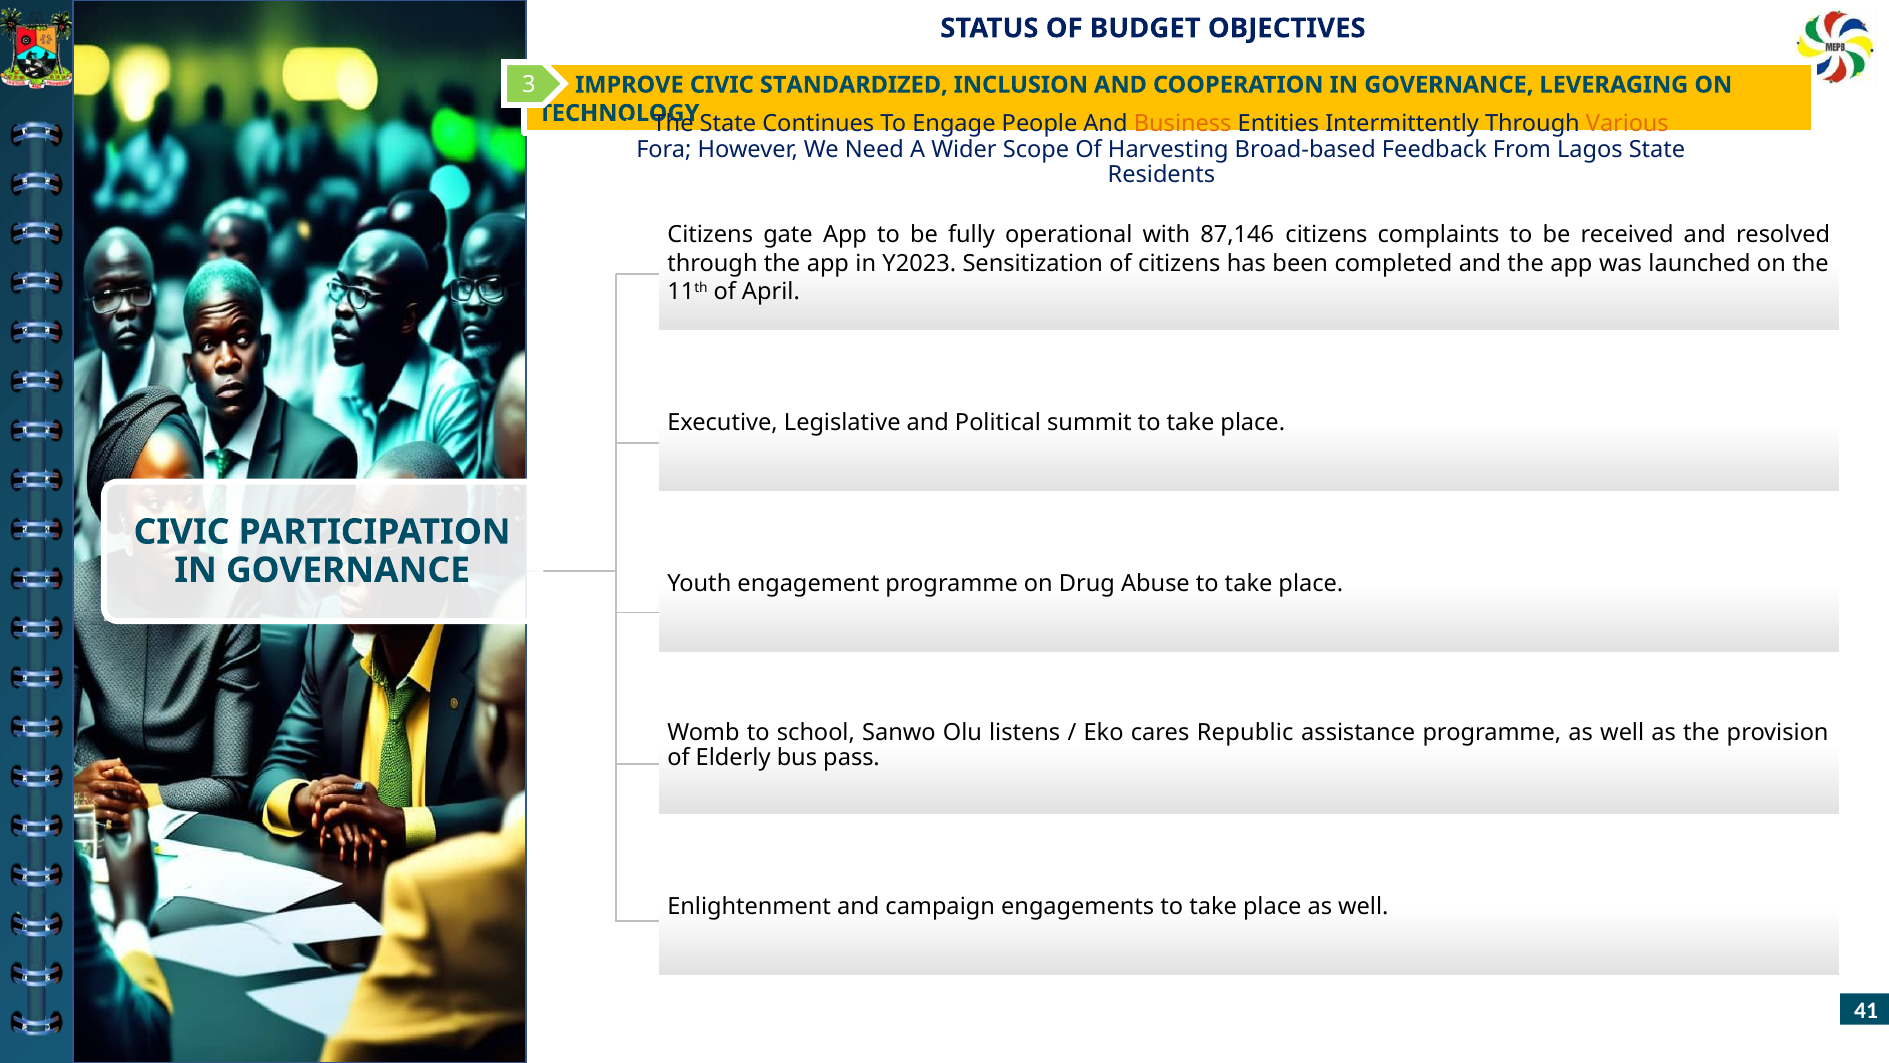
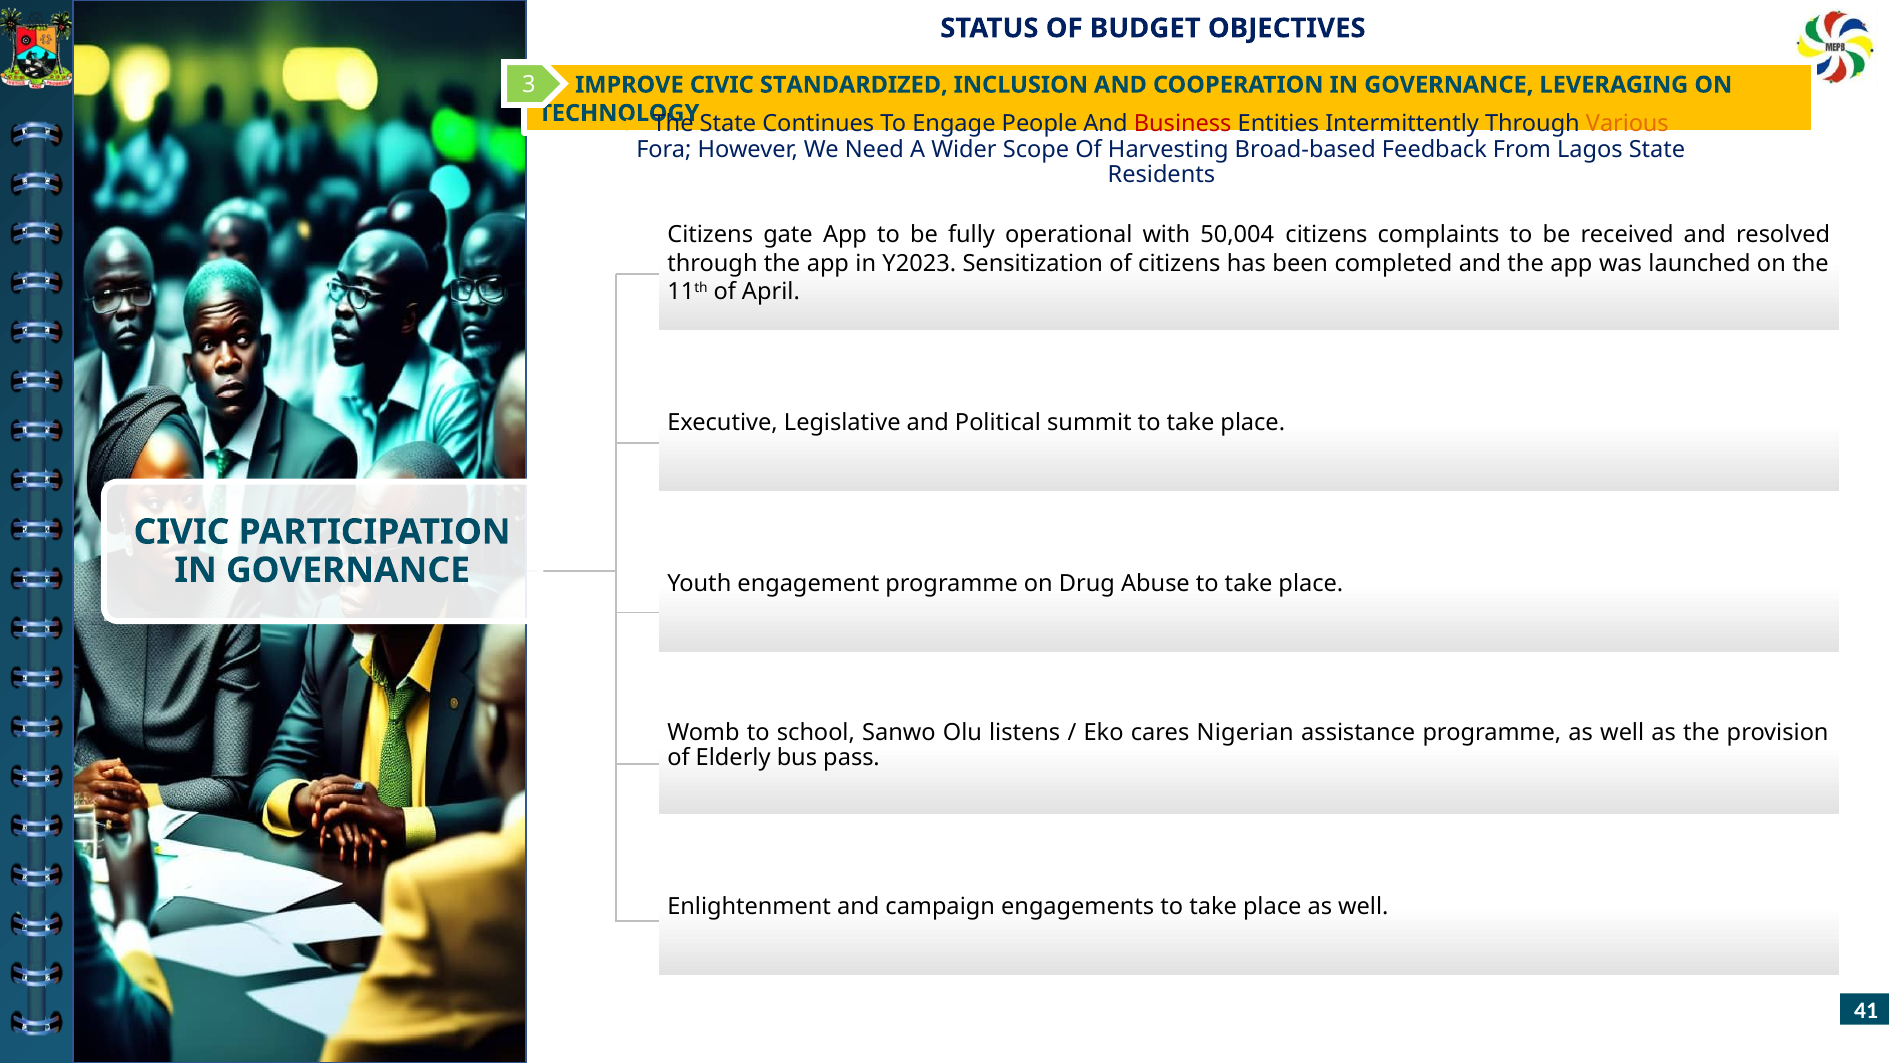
Business colour: orange -> red (1183, 124)
87,146: 87,146 -> 50,004 (1237, 235)
Republic: Republic -> Nigerian (1245, 732)
